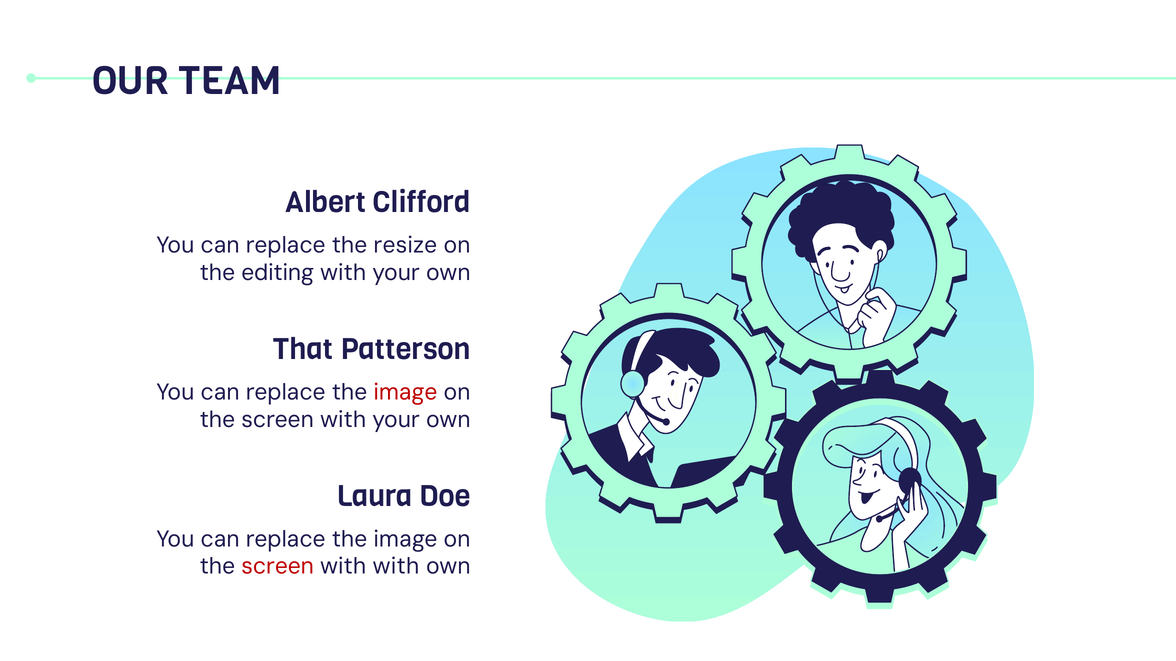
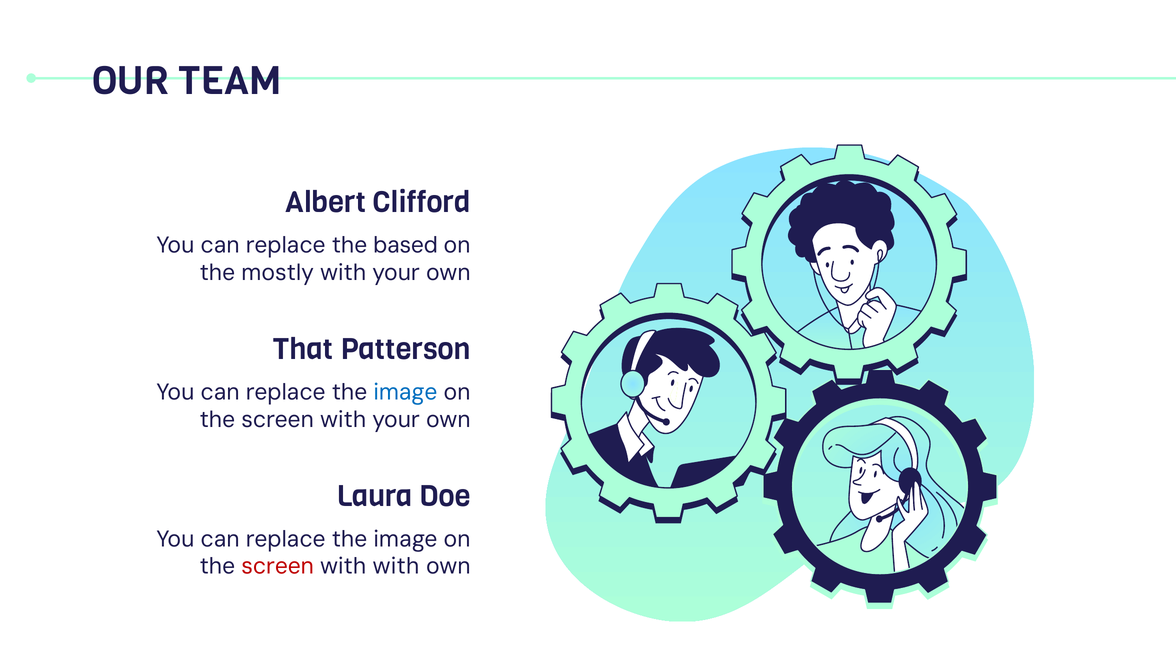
resize: resize -> based (406, 245)
editing: editing -> mostly (278, 273)
image colour: red -> blue (405, 392)
